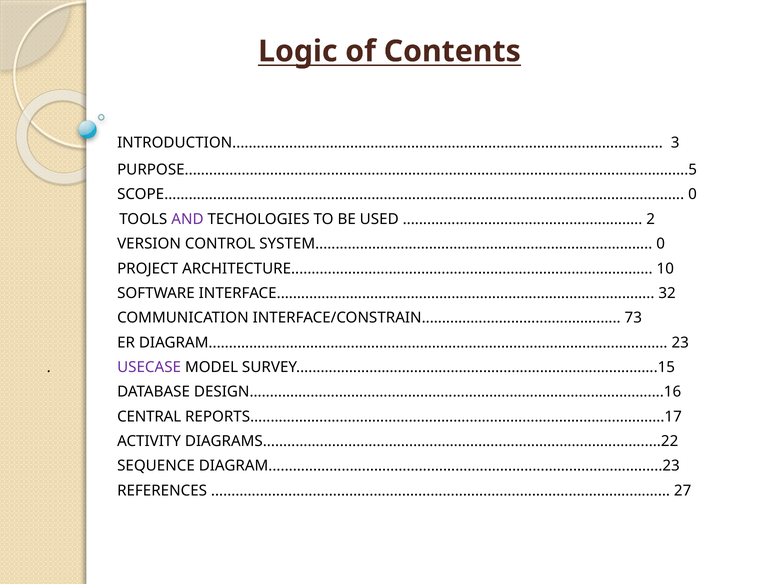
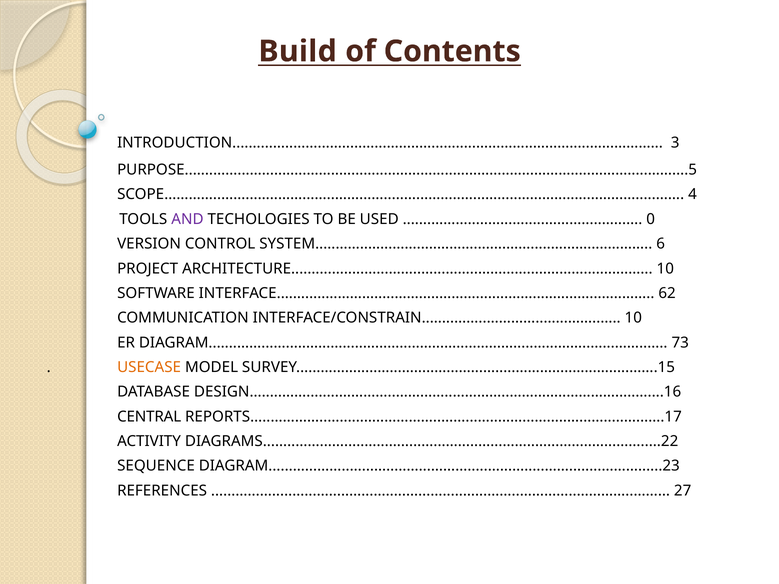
Logic: Logic -> Build (298, 51)
0: 0 -> 4 (692, 195)
2: 2 -> 0 (651, 219)
SYSTEM 0: 0 -> 6 (661, 244)
32: 32 -> 62 (667, 293)
INTERFACE/CONSTRAIN 73: 73 -> 10 (633, 318)
23: 23 -> 73 (680, 343)
USECASE colour: purple -> orange (149, 367)
